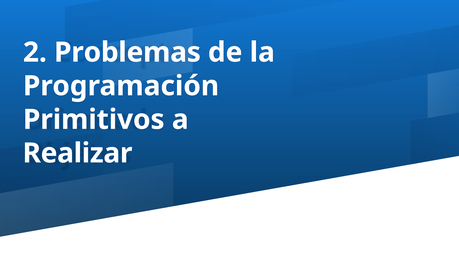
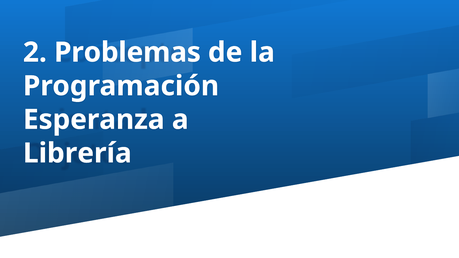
Primitivos: Primitivos -> Esperanza (94, 120)
Realizar: Realizar -> Librería (77, 153)
